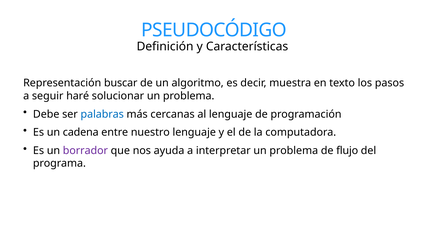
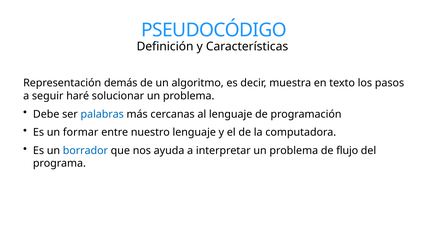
buscar: buscar -> demás (121, 83)
cadena: cadena -> formar (81, 132)
borrador colour: purple -> blue (85, 150)
